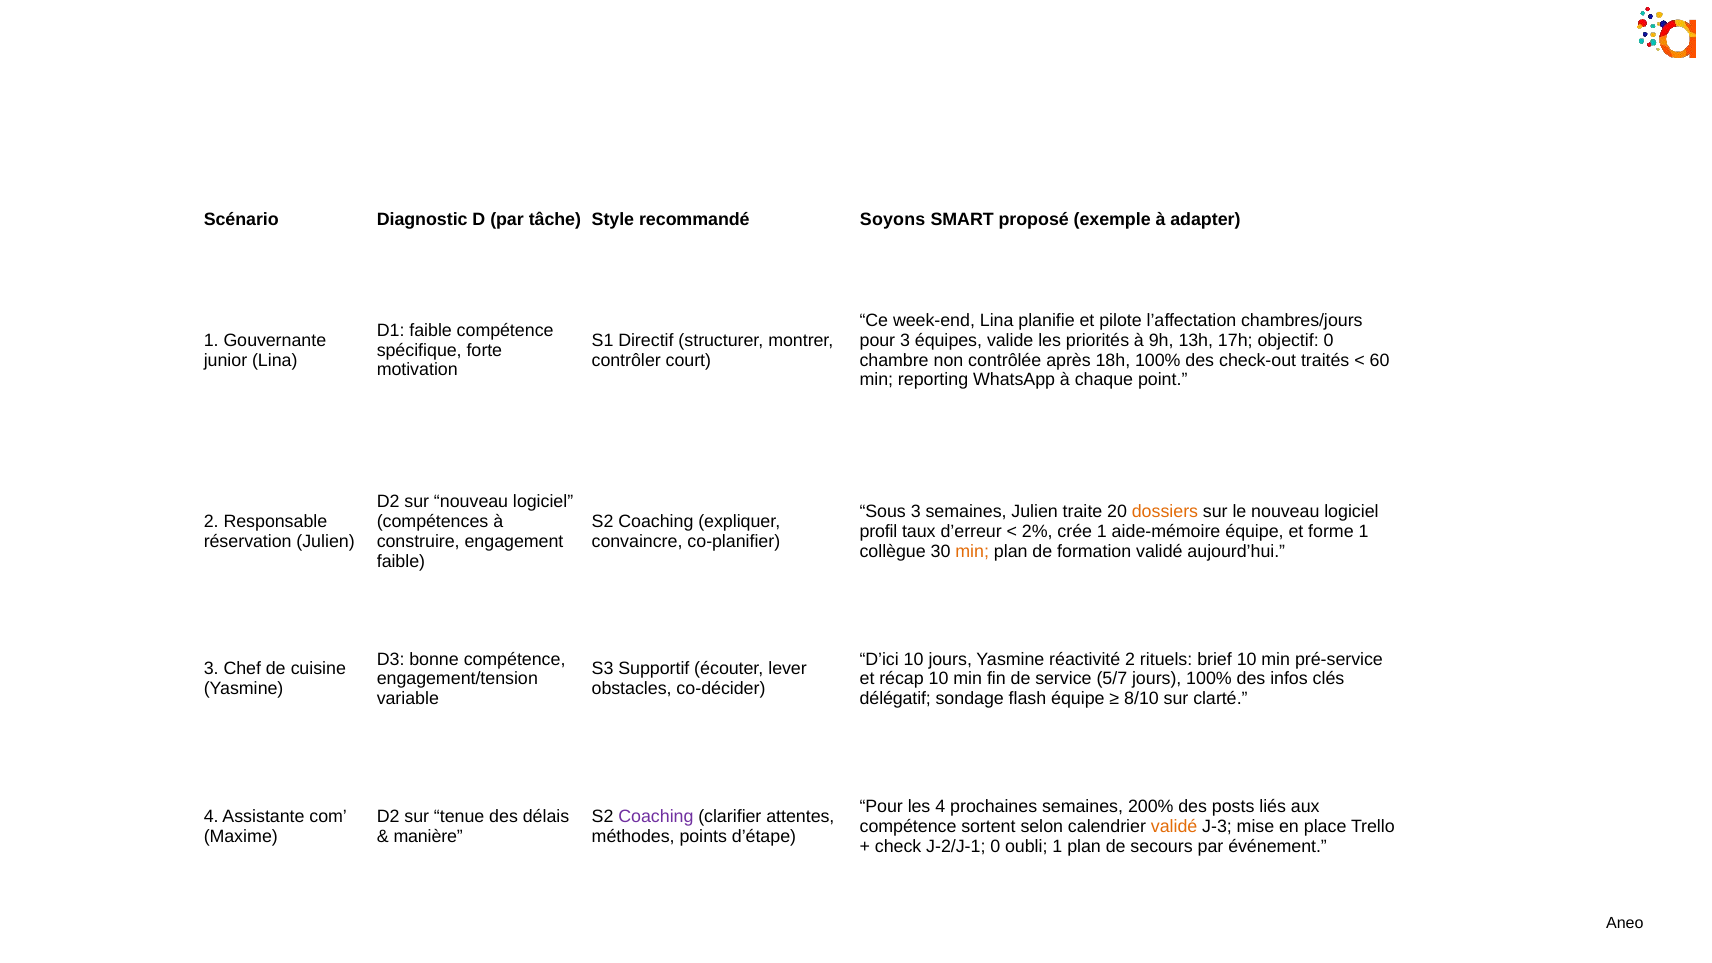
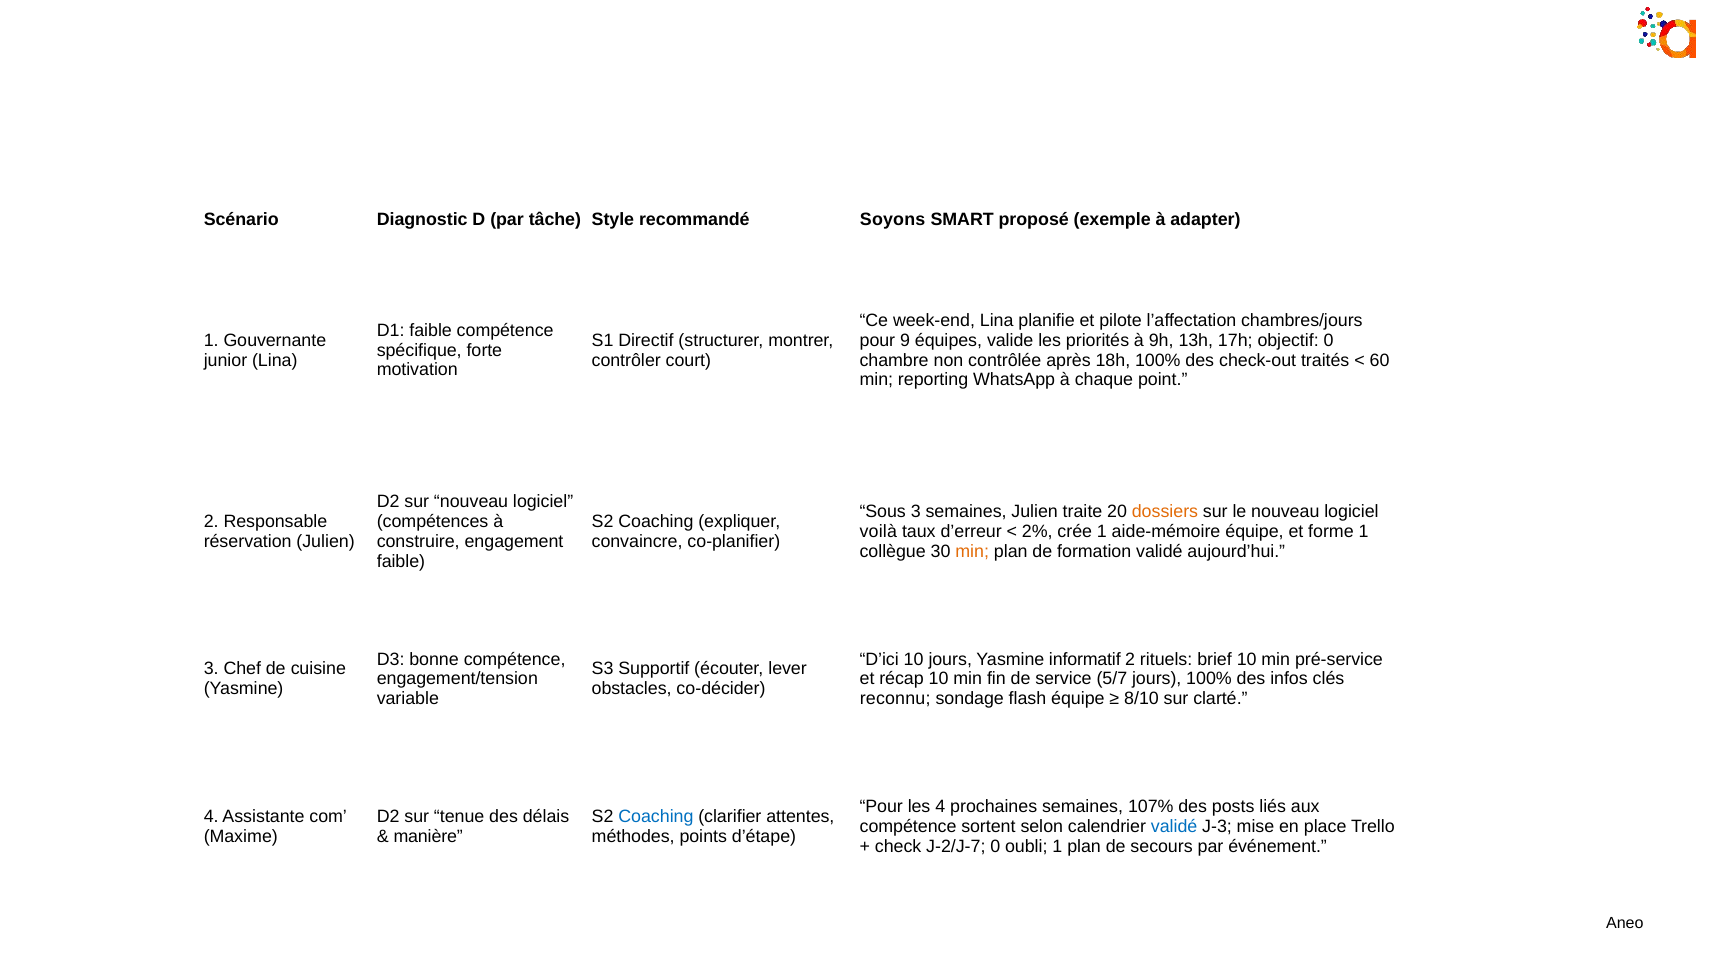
pour 3: 3 -> 9 (905, 340)
profil: profil -> voilà (878, 531)
réactivité: réactivité -> informatif (1085, 659)
délégatif: délégatif -> reconnu (895, 699)
200%: 200% -> 107% (1151, 807)
Coaching colour: purple -> blue (656, 817)
validé colour: orange -> blue (1174, 827)
J‑2/J‑1: J‑2/J‑1 -> J‑2/J‑7 (956, 847)
